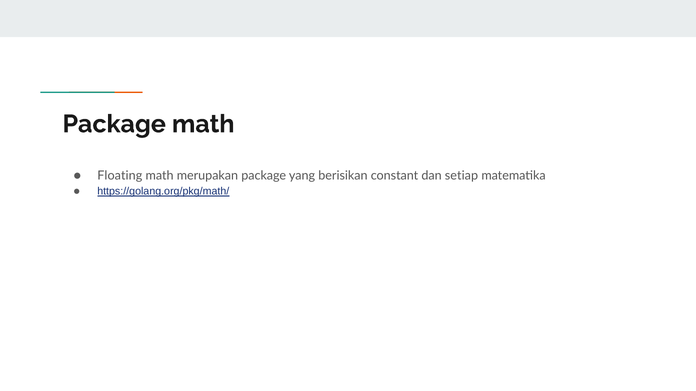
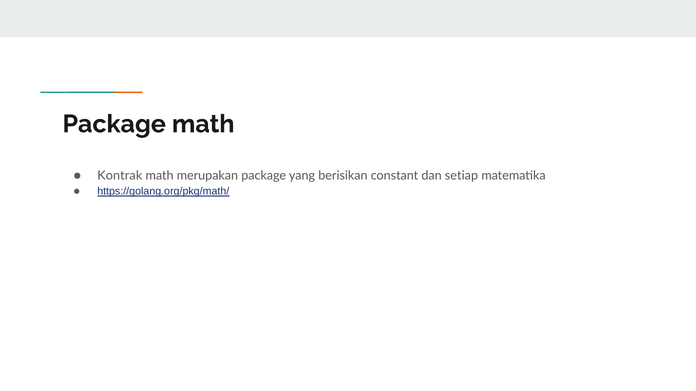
Floating: Floating -> Kontrak (120, 176)
